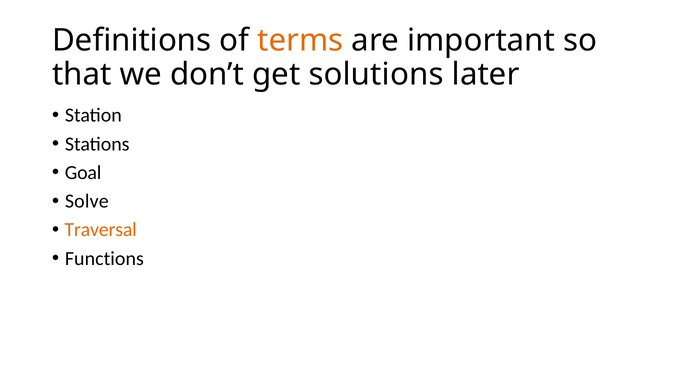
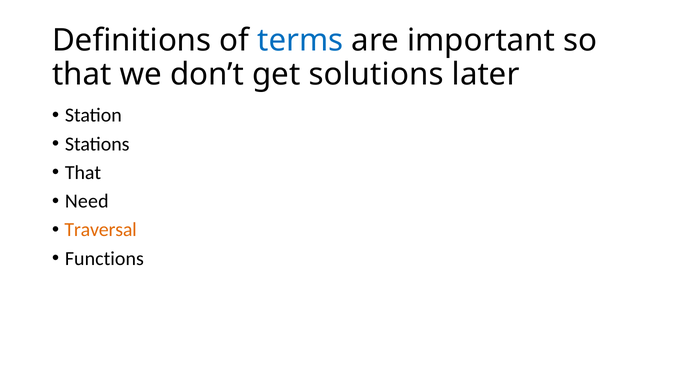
terms colour: orange -> blue (300, 40)
Goal: Goal -> That (83, 173)
Solve: Solve -> Need (87, 201)
